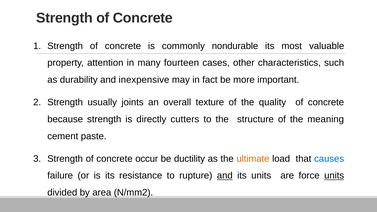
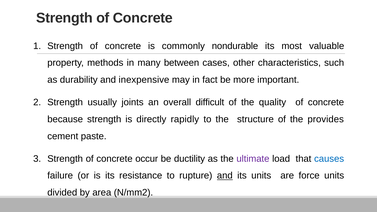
attention: attention -> methods (105, 63)
fourteen: fourteen -> between (182, 63)
texture: texture -> difficult (210, 102)
cutters: cutters -> rapidly (185, 119)
meaning: meaning -> provides (326, 119)
ultimate colour: orange -> purple (253, 159)
units underline: present -> none (334, 176)
